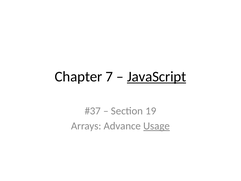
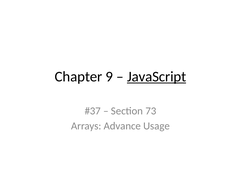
7: 7 -> 9 (109, 77)
19: 19 -> 73 (151, 111)
Usage underline: present -> none (157, 126)
